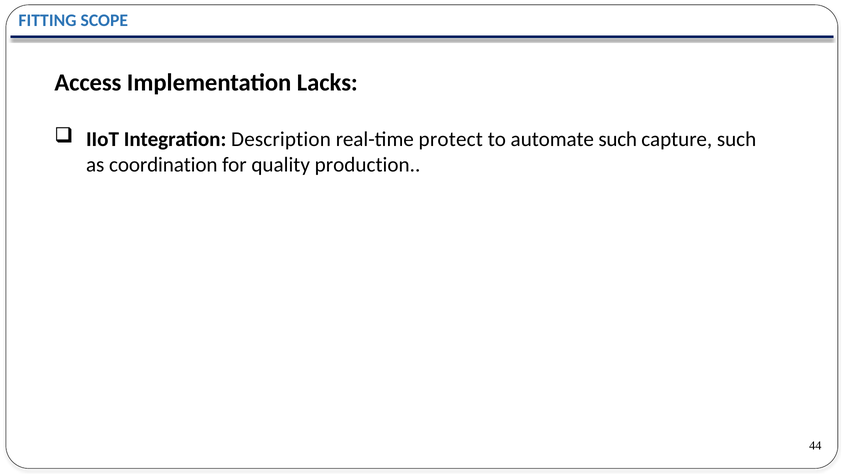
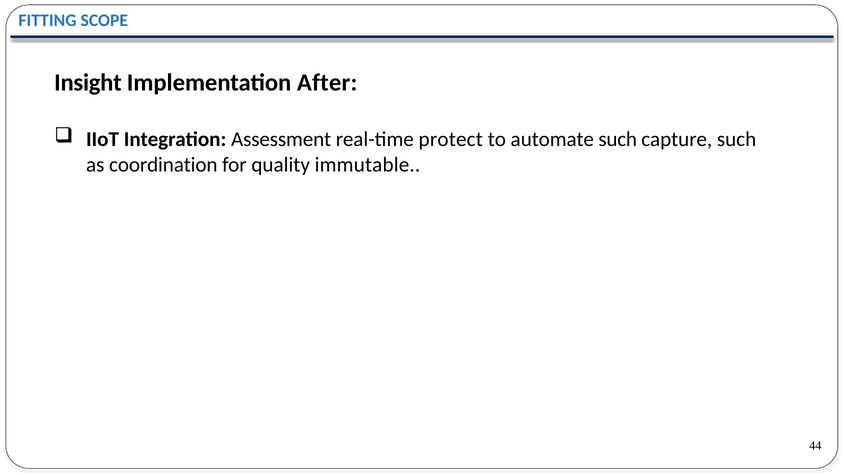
Access: Access -> Insight (88, 82)
Lacks: Lacks -> After (327, 82)
Description: Description -> Assessment (281, 139)
production: production -> immutable (367, 165)
